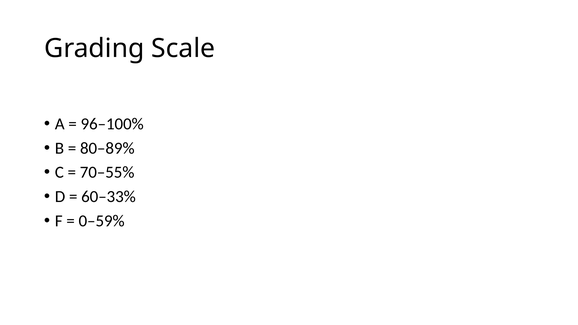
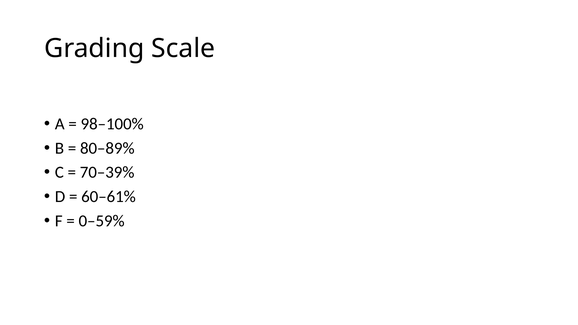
96–100%: 96–100% -> 98–100% (112, 124)
70–55%: 70–55% -> 70–39% (107, 172)
60–33%: 60–33% -> 60–61% (108, 197)
